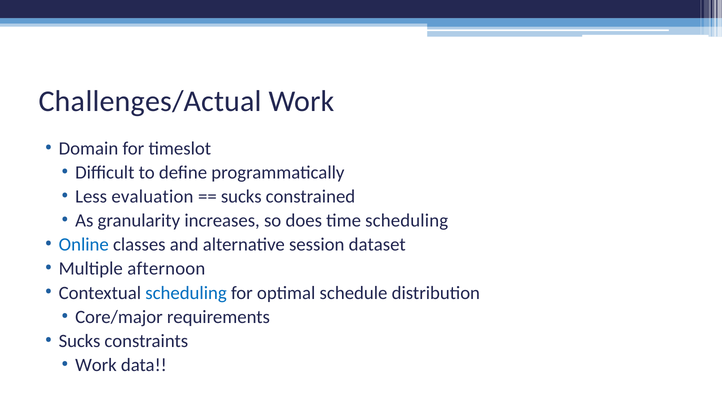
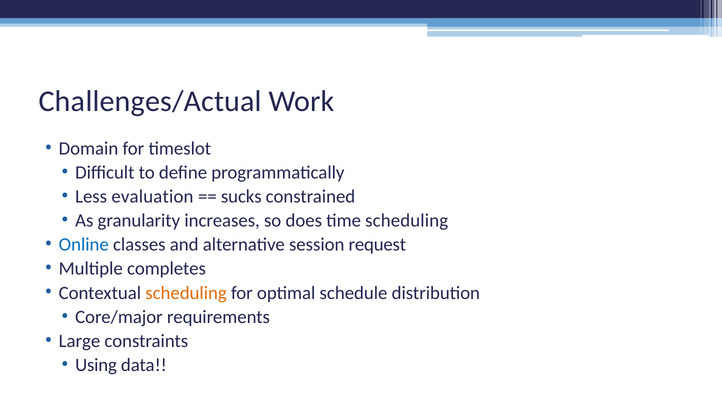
dataset: dataset -> request (377, 245)
afternoon: afternoon -> completes (166, 269)
scheduling colour: blue -> orange (186, 293)
Sucks: Sucks -> Large (80, 341)
Work: Work -> Using (96, 365)
